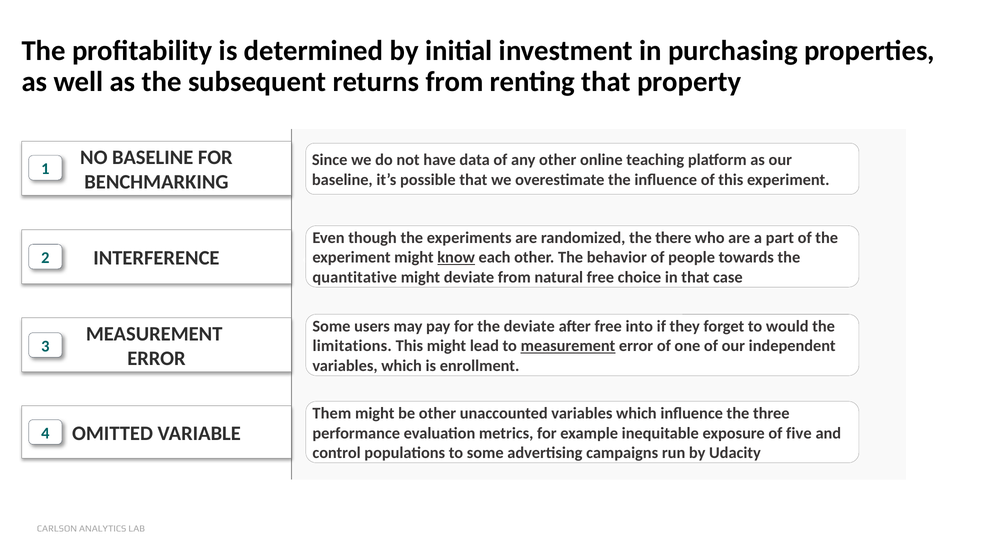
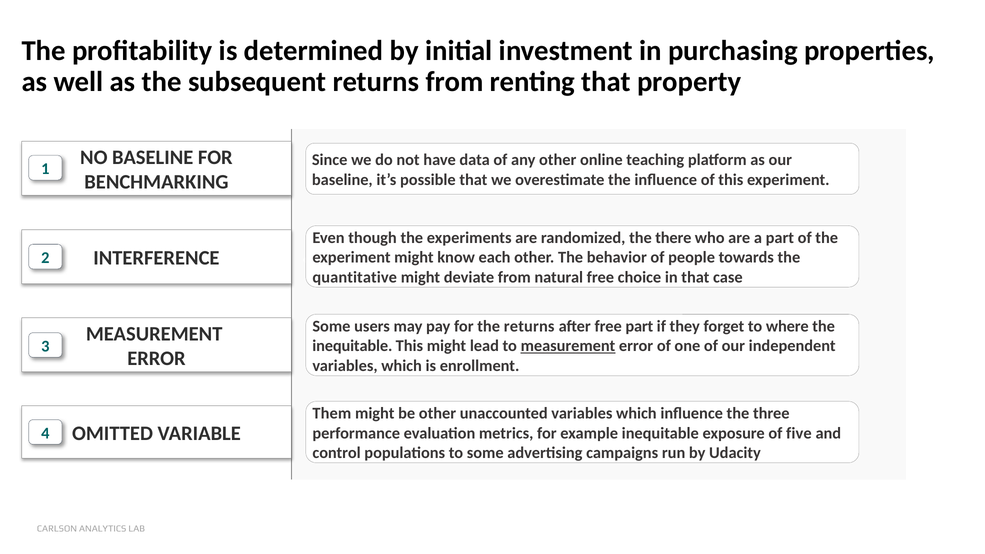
know underline: present -> none (456, 258)
the deviate: deviate -> returns (529, 326)
free into: into -> part (639, 326)
would: would -> where (787, 326)
limitations: limitations -> inequitable (352, 346)
